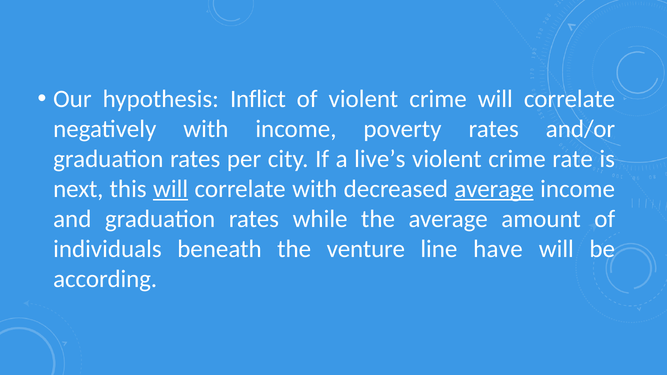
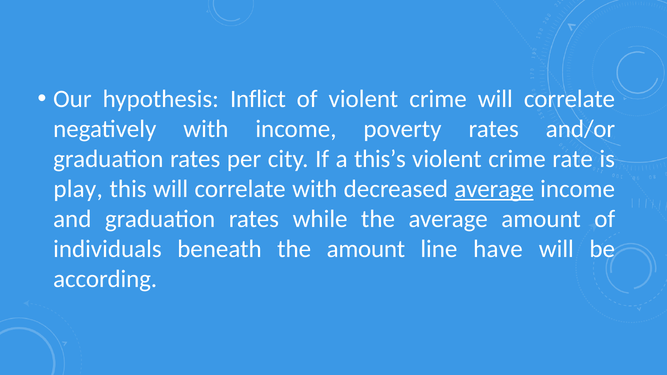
live’s: live’s -> this’s (380, 159)
next: next -> play (78, 189)
will underline: present -> none (171, 189)
the venture: venture -> amount (366, 249)
